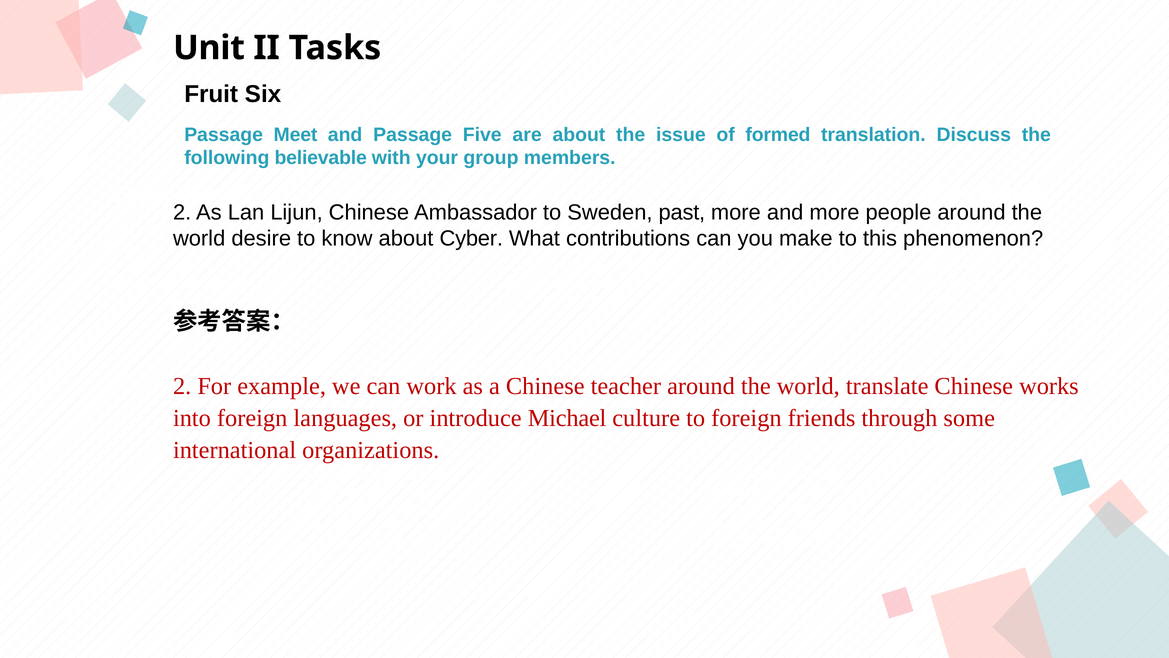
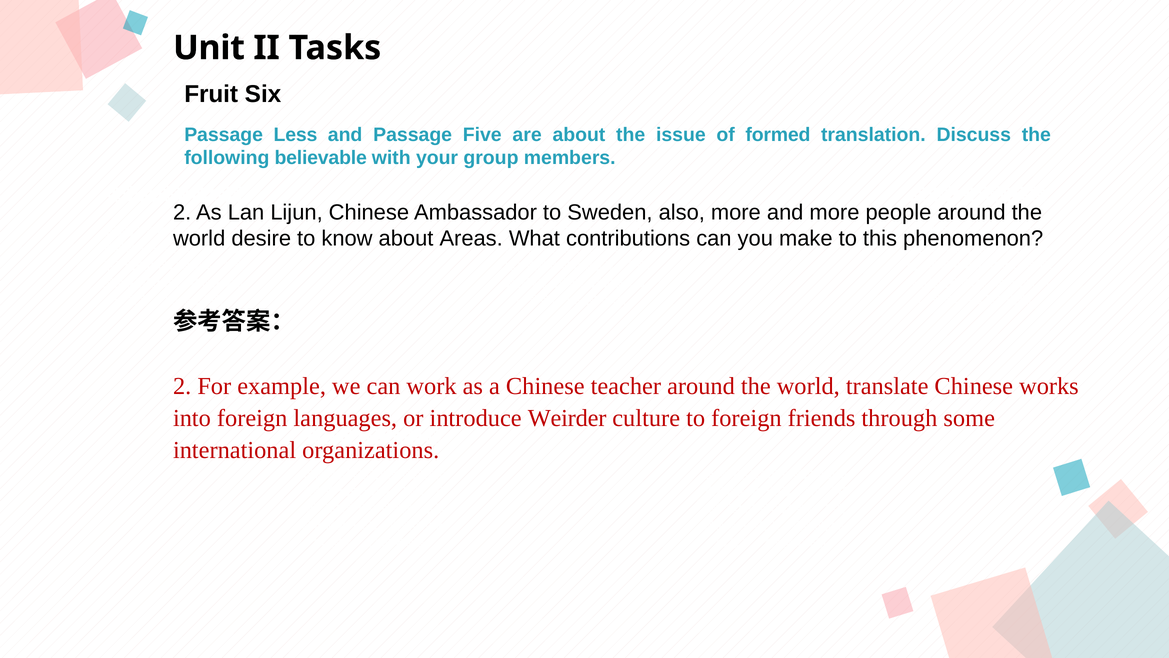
Meet: Meet -> Less (295, 135)
past: past -> also (682, 212)
Cyber: Cyber -> Areas (471, 239)
Michael: Michael -> Weirder (567, 418)
